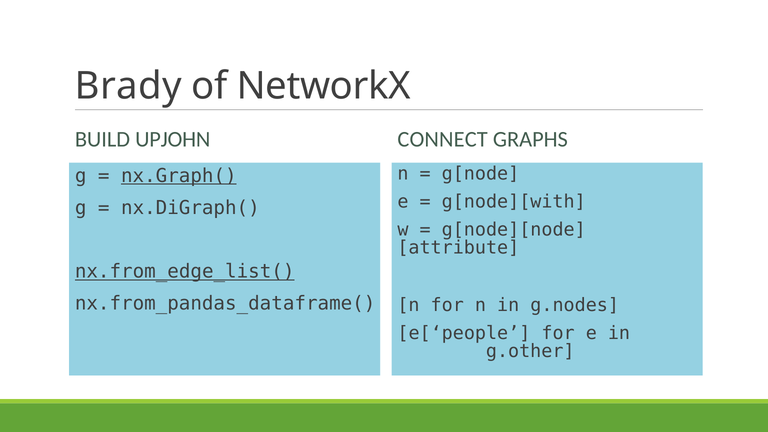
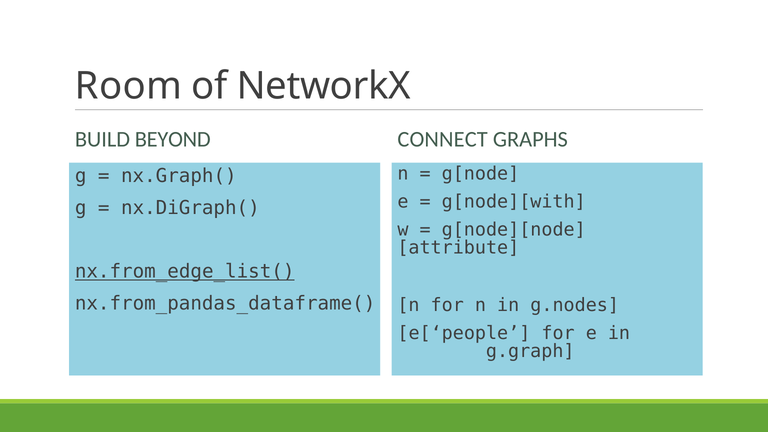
Brady: Brady -> Room (128, 86)
UPJOHN: UPJOHN -> BEYOND (173, 139)
nx.Graph( underline: present -> none (179, 176)
g.other: g.other -> g.graph (530, 351)
